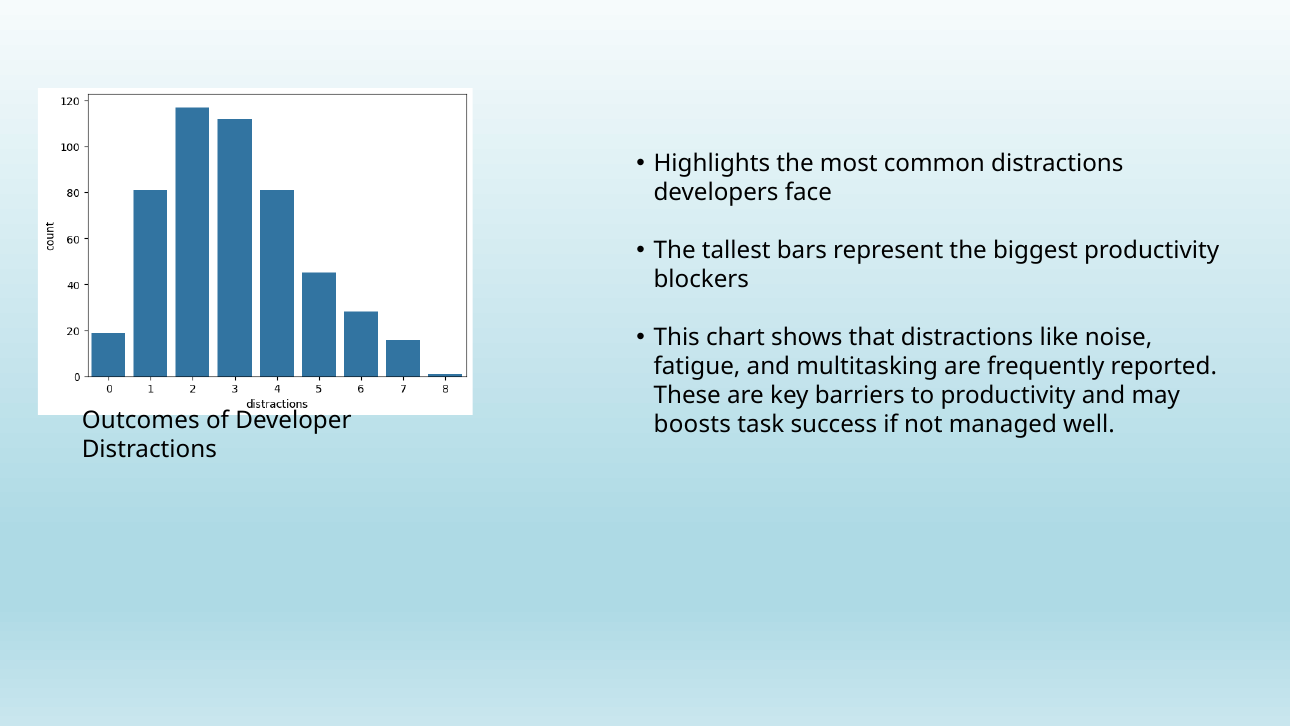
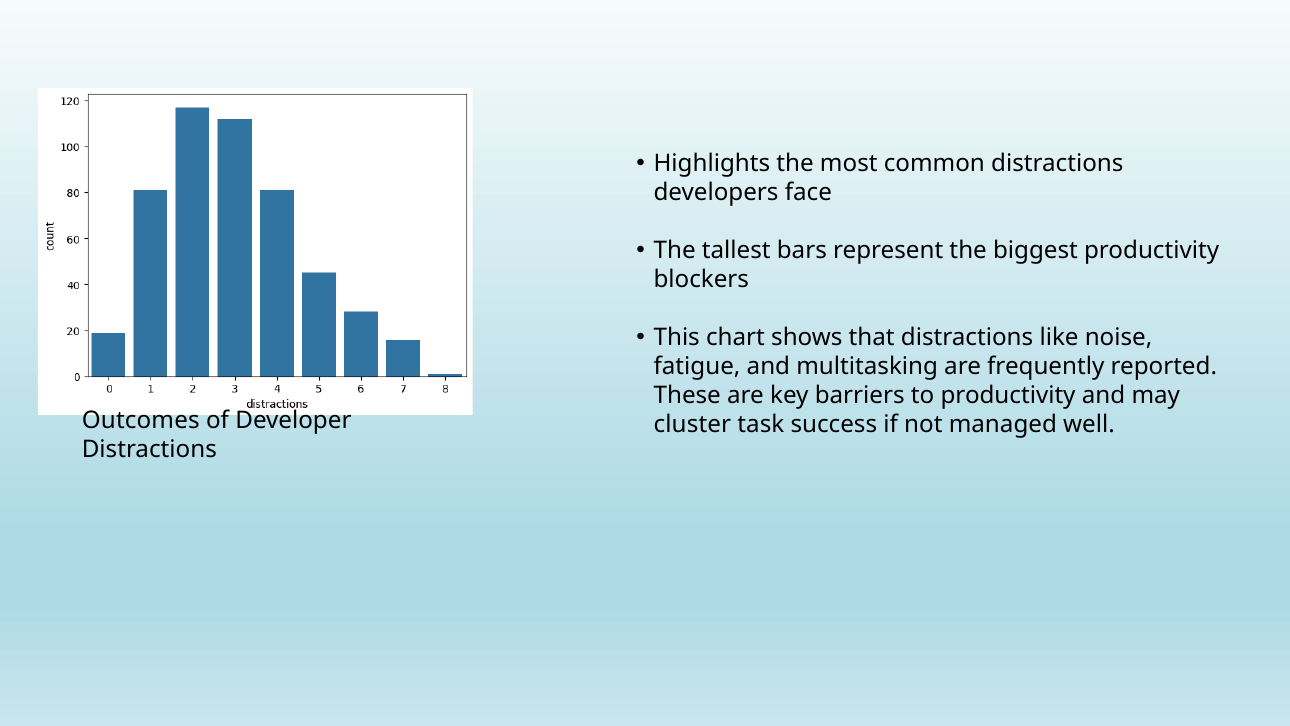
boosts: boosts -> cluster (692, 425)
